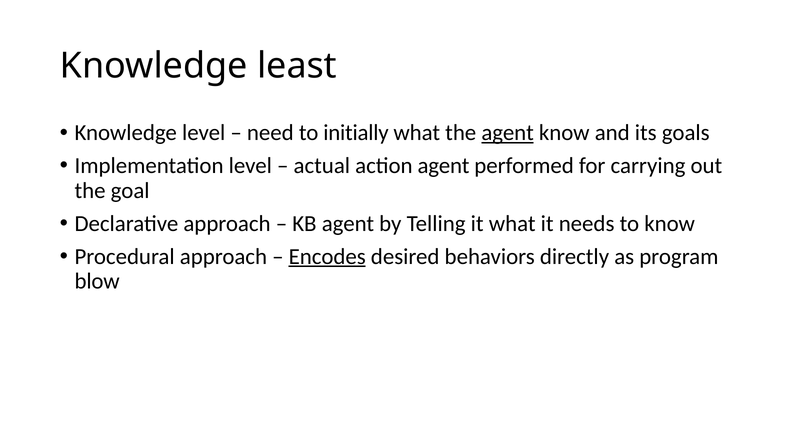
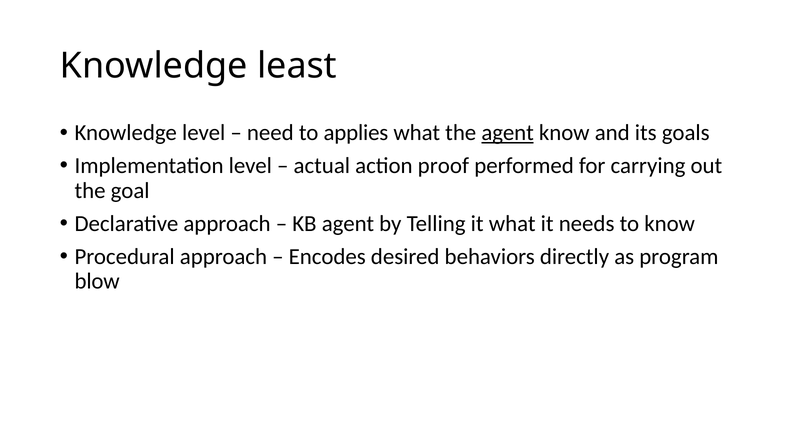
initially: initially -> applies (356, 133)
action agent: agent -> proof (443, 166)
Encodes underline: present -> none (327, 256)
